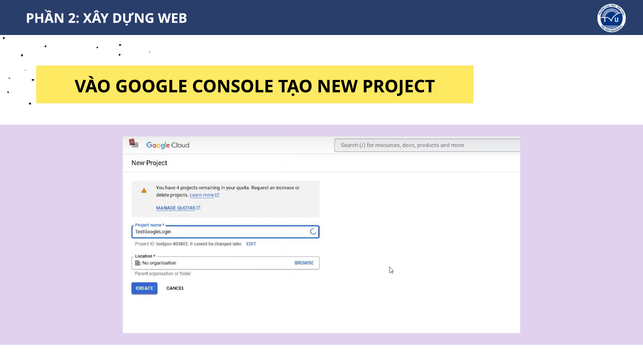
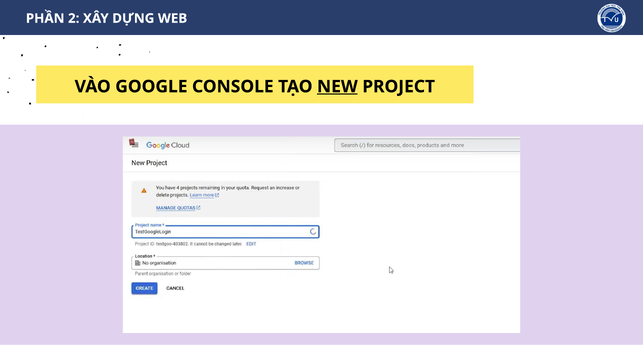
NEW underline: none -> present (337, 87)
